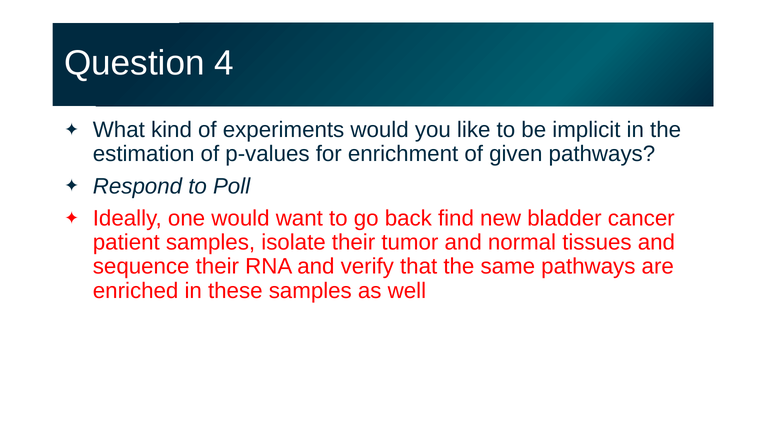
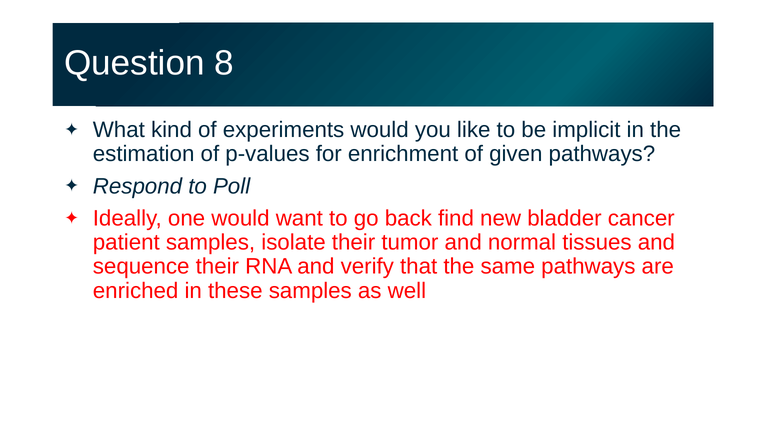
4: 4 -> 8 (224, 63)
